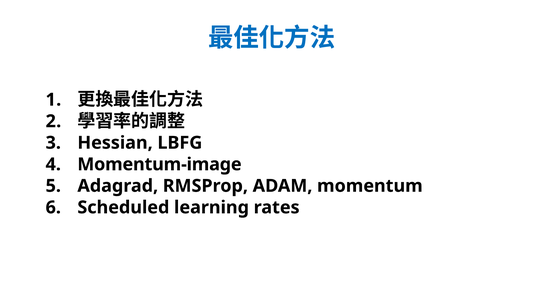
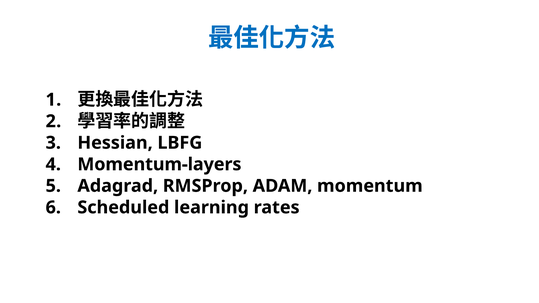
Momentum-image: Momentum-image -> Momentum-layers (159, 164)
